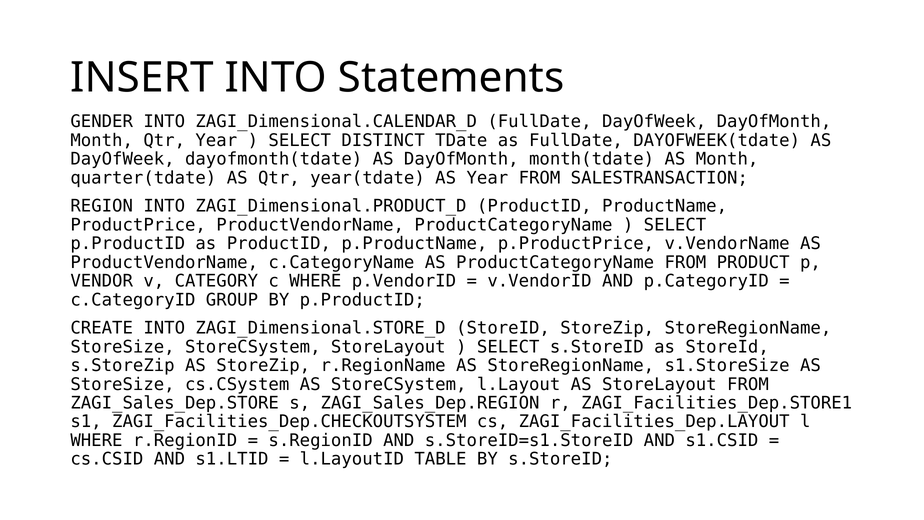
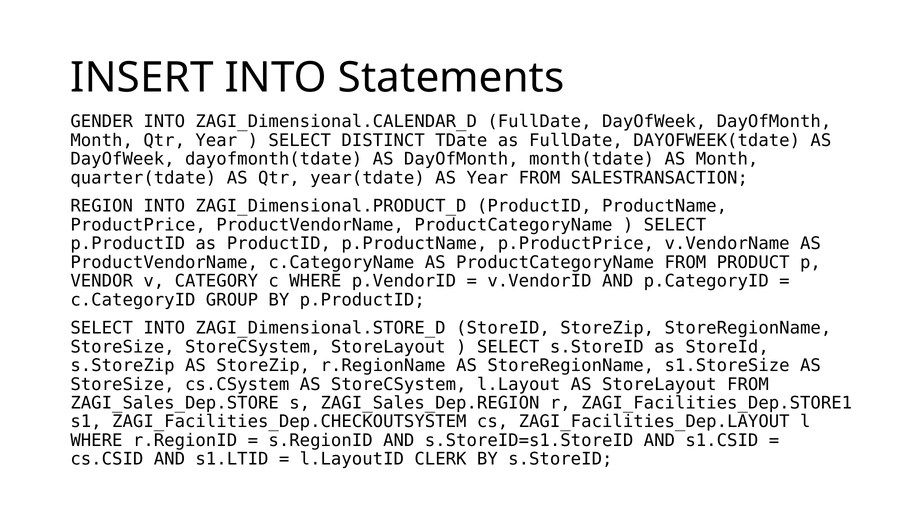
CREATE: CREATE -> SELECT (102, 328)
TABLE: TABLE -> CLERK (440, 459)
